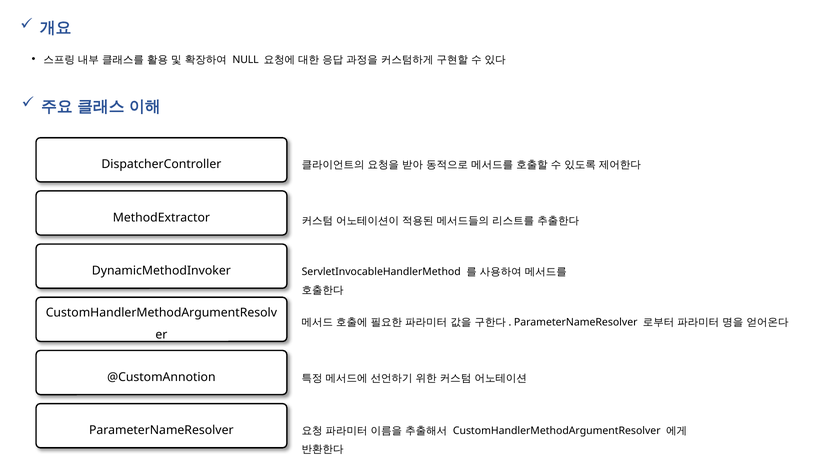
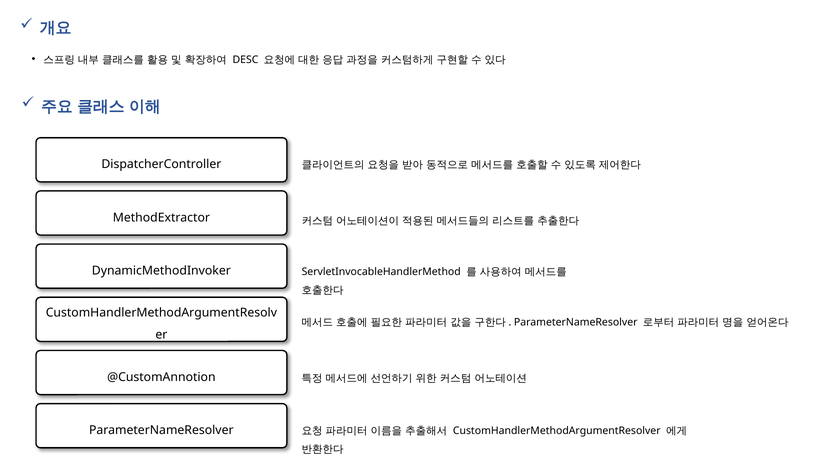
NULL: NULL -> DESC (245, 60)
